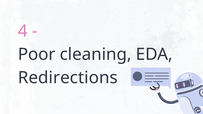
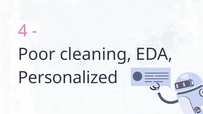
Redirections: Redirections -> Personalized (68, 78)
